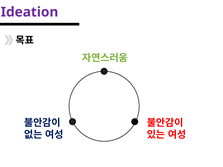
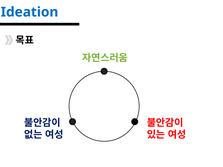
Ideation colour: purple -> blue (30, 12)
